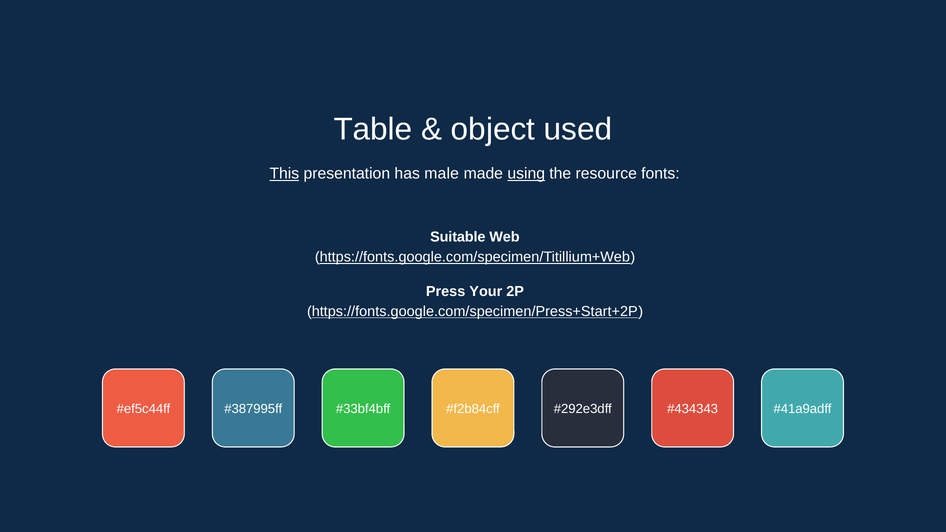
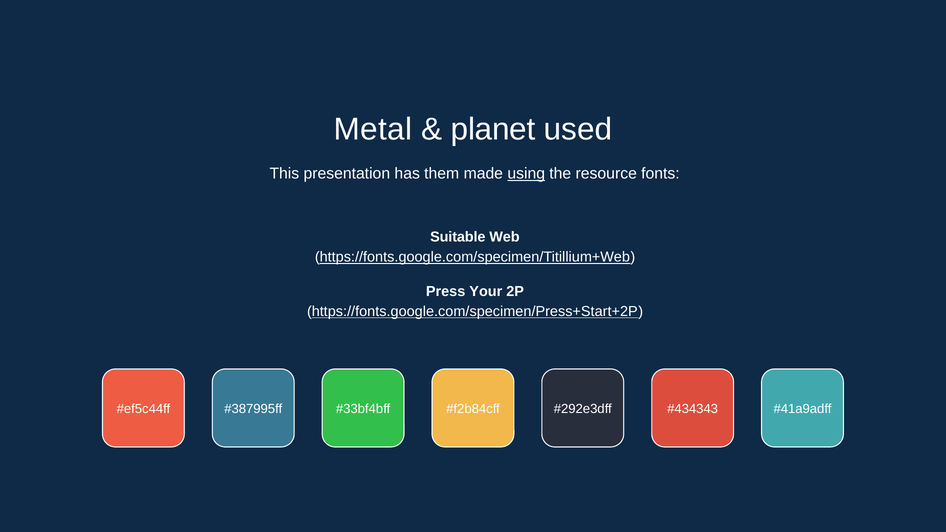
Table: Table -> Metal (373, 129)
object: object -> planet (493, 129)
This underline: present -> none (284, 174)
male: male -> them (442, 174)
